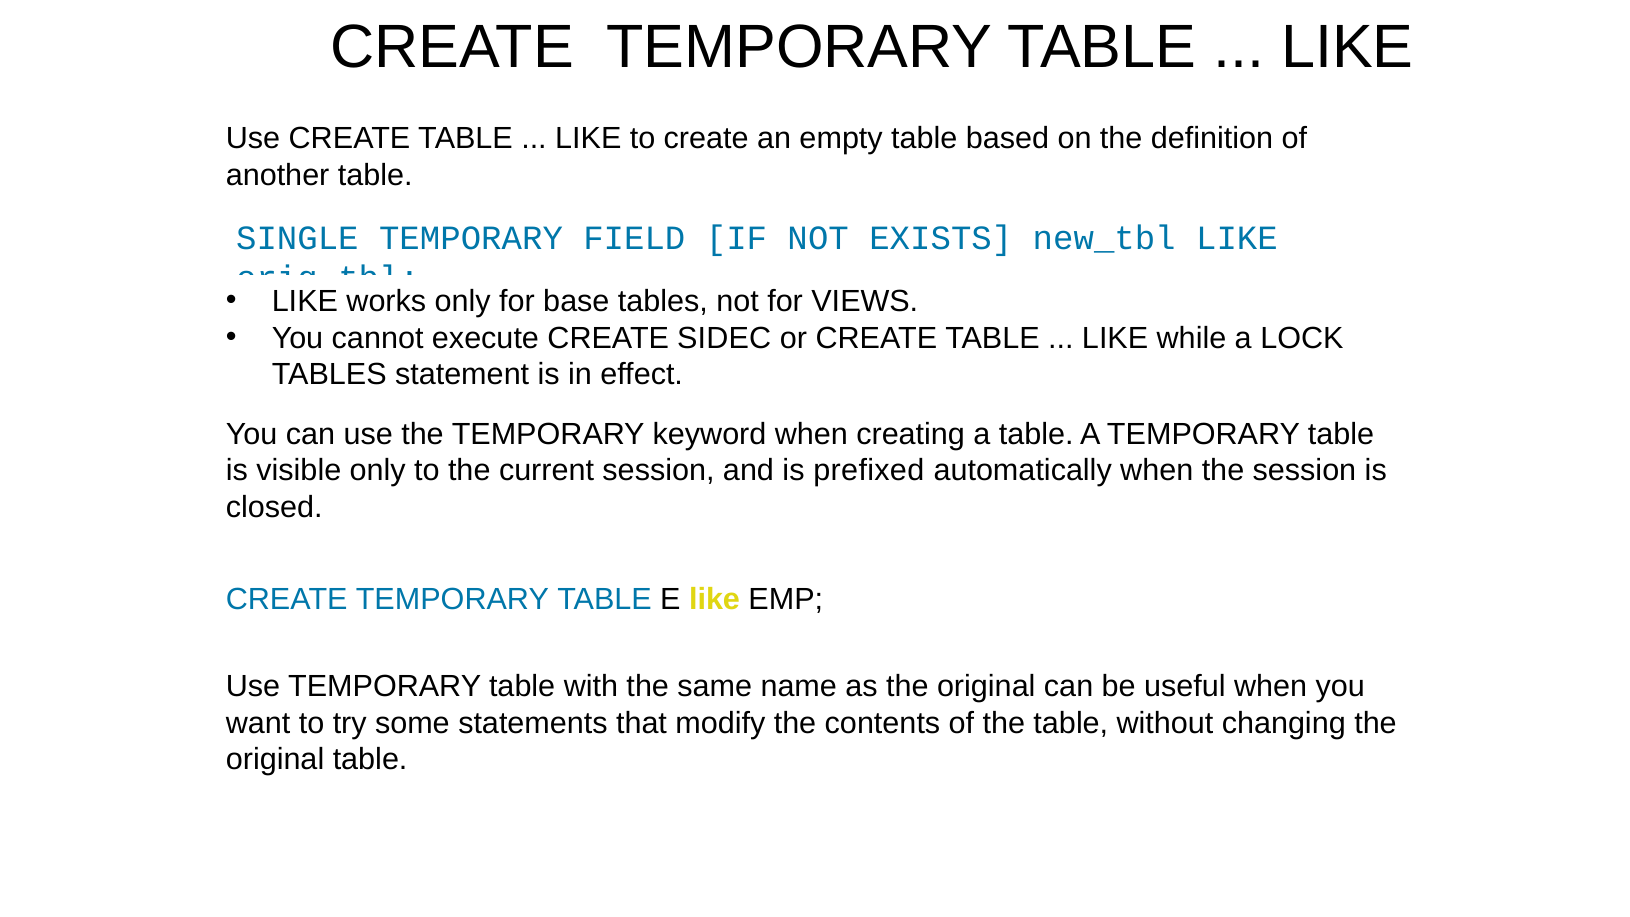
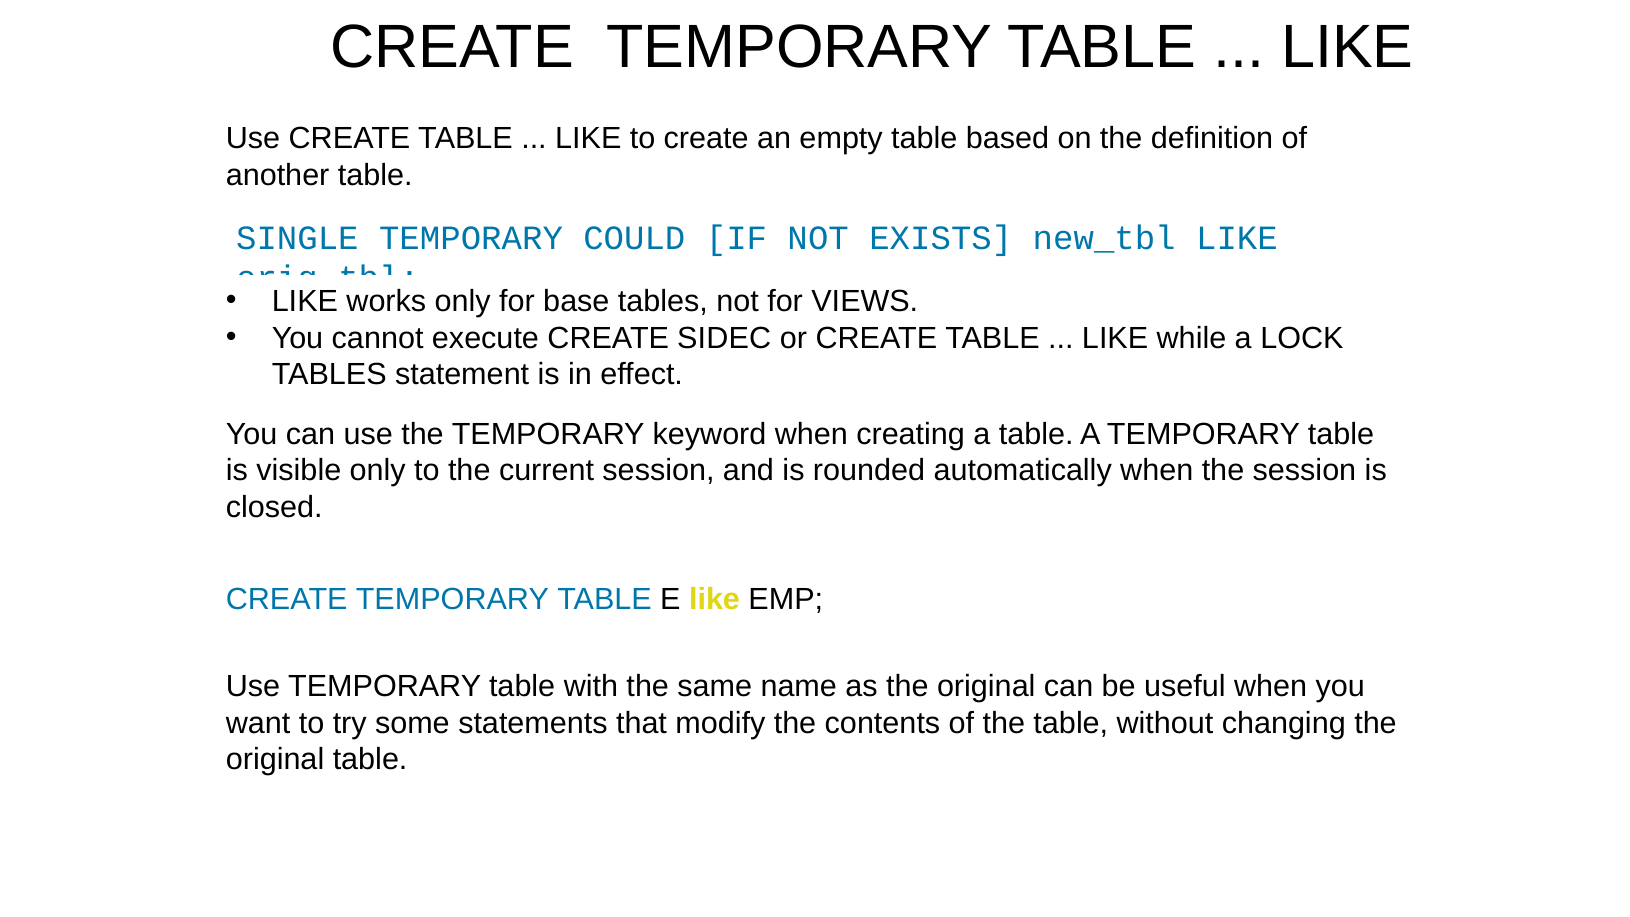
FIELD: FIELD -> COULD (634, 238)
prefixed: prefixed -> rounded (869, 471)
